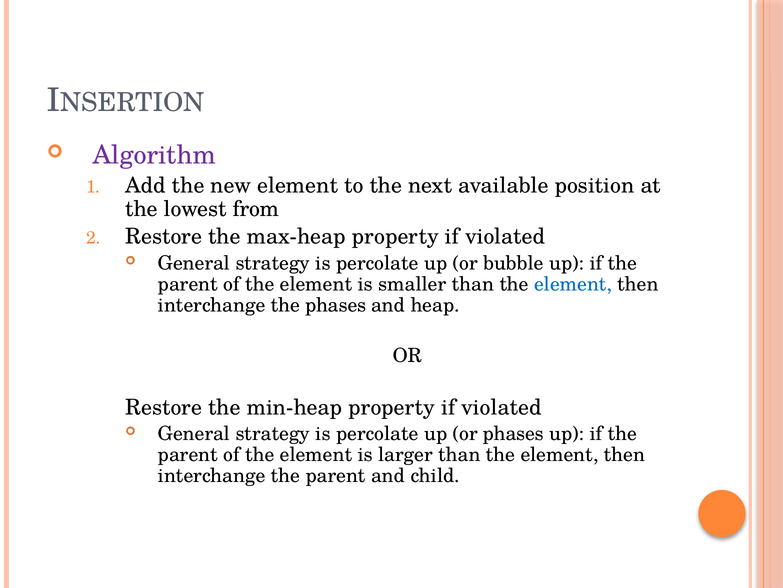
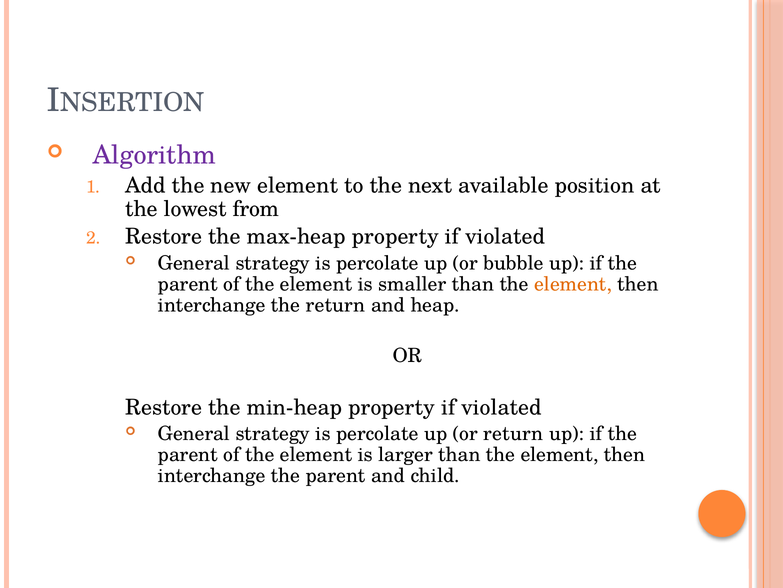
element colour: blue -> orange (573, 284)
the phases: phases -> return (335, 305)
or phases: phases -> return (513, 433)
